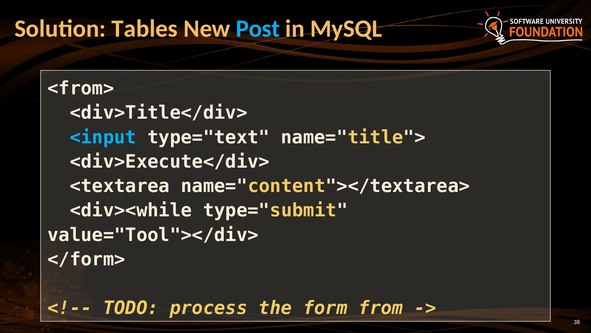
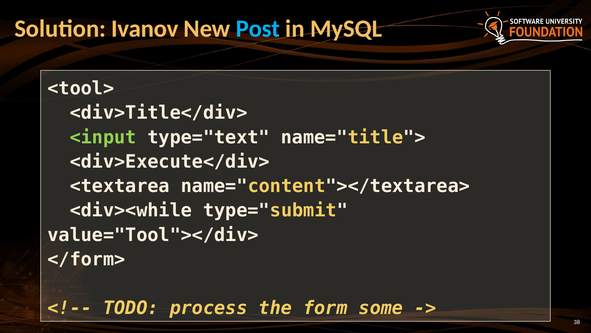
Tables: Tables -> Ivanov (145, 29)
<from>: <from> -> <tool> (81, 88)
<input colour: light blue -> light green (103, 137)
from: from -> some (381, 308)
